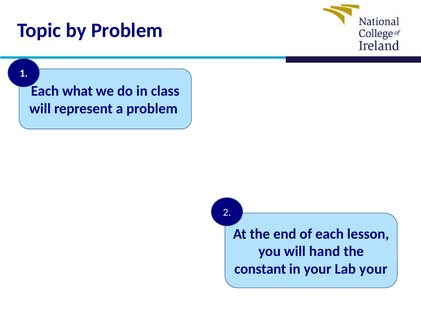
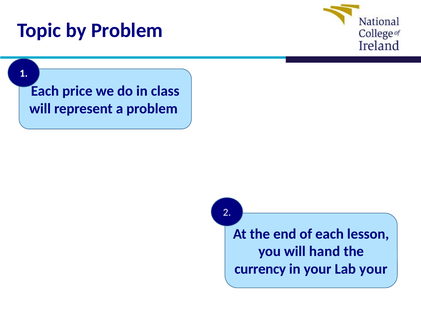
what: what -> price (77, 91)
constant: constant -> currency (260, 269)
